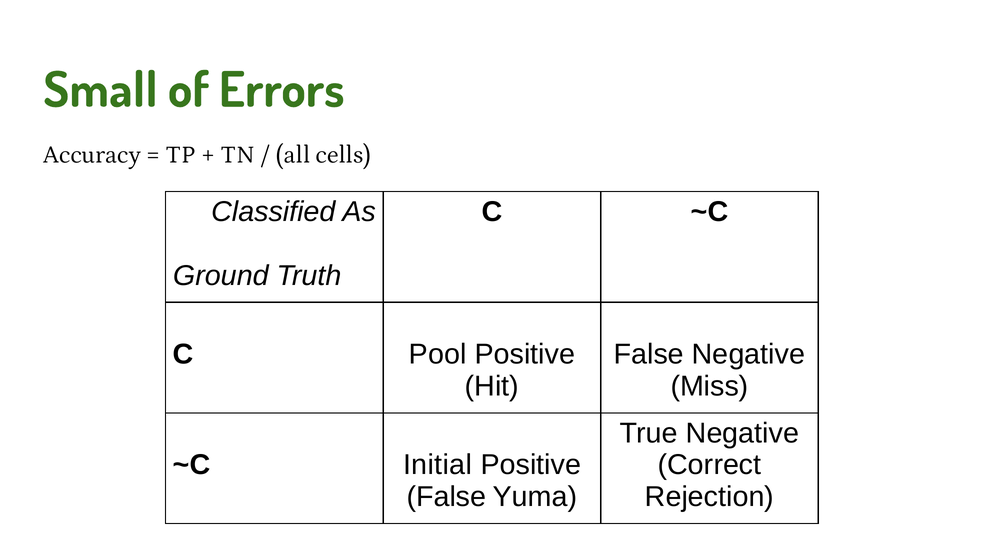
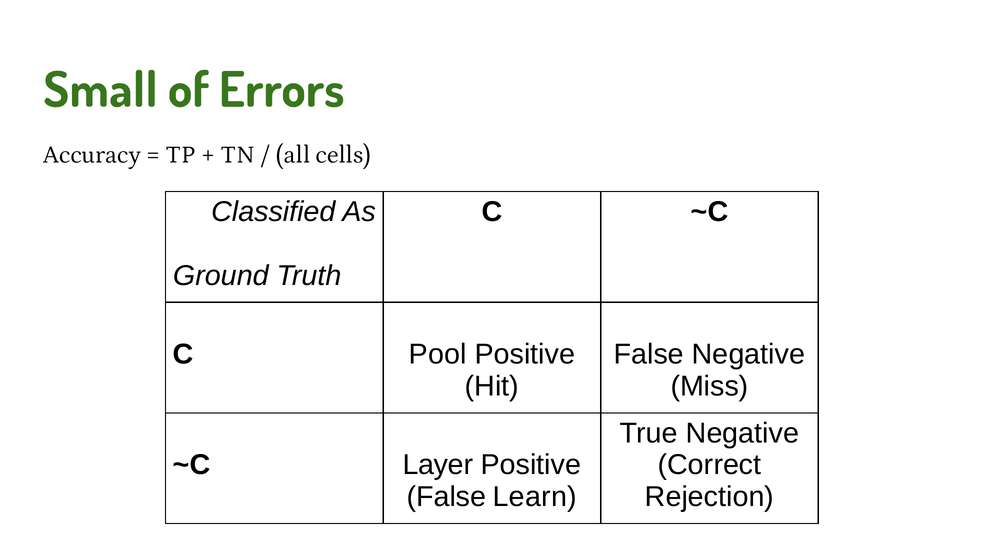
Initial: Initial -> Layer (438, 465)
Yuma: Yuma -> Learn (535, 497)
